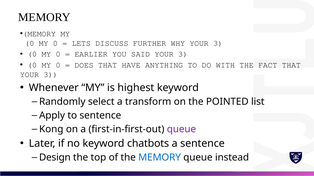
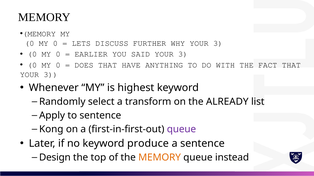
POINTED: POINTED -> ALREADY (227, 102)
chatbots: chatbots -> produce (148, 144)
MEMORY colour: blue -> orange (160, 158)
